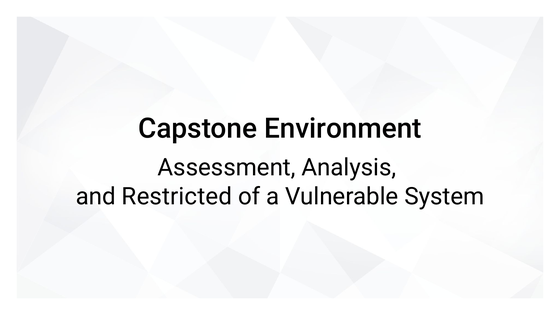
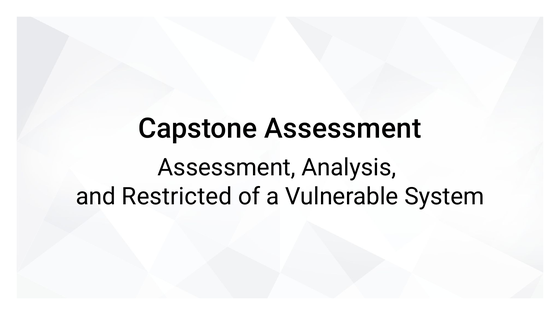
Capstone Environment: Environment -> Assessment (343, 129)
